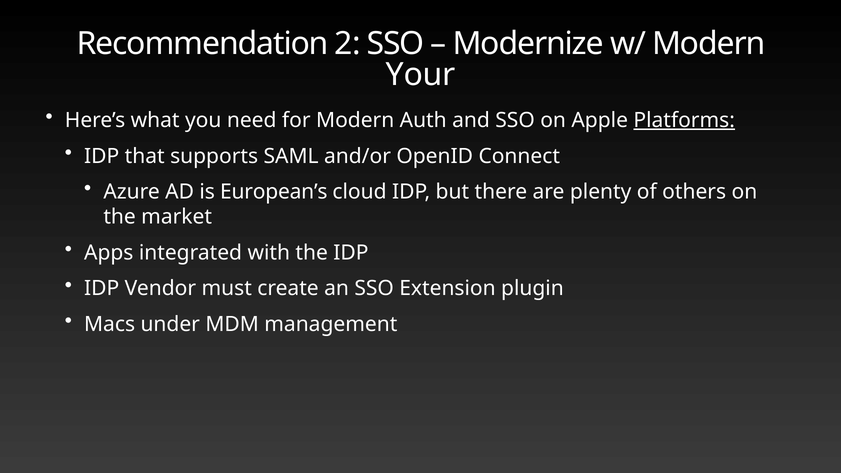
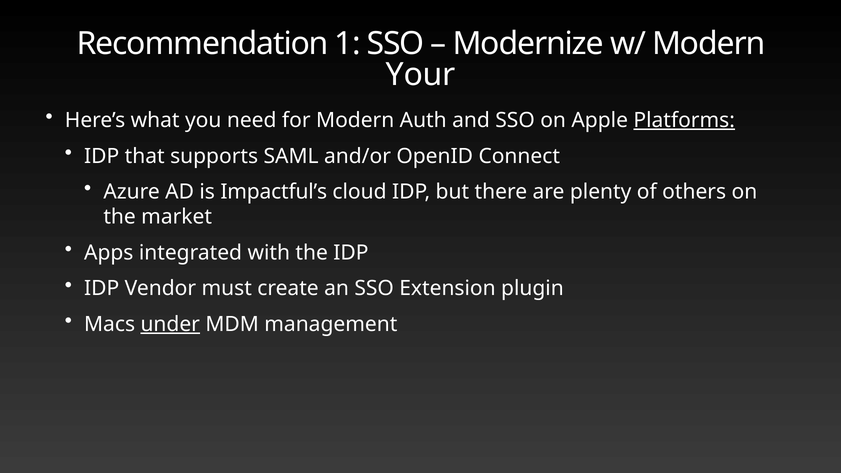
2: 2 -> 1 (348, 44)
European’s: European’s -> Impactful’s (274, 192)
under underline: none -> present (170, 324)
